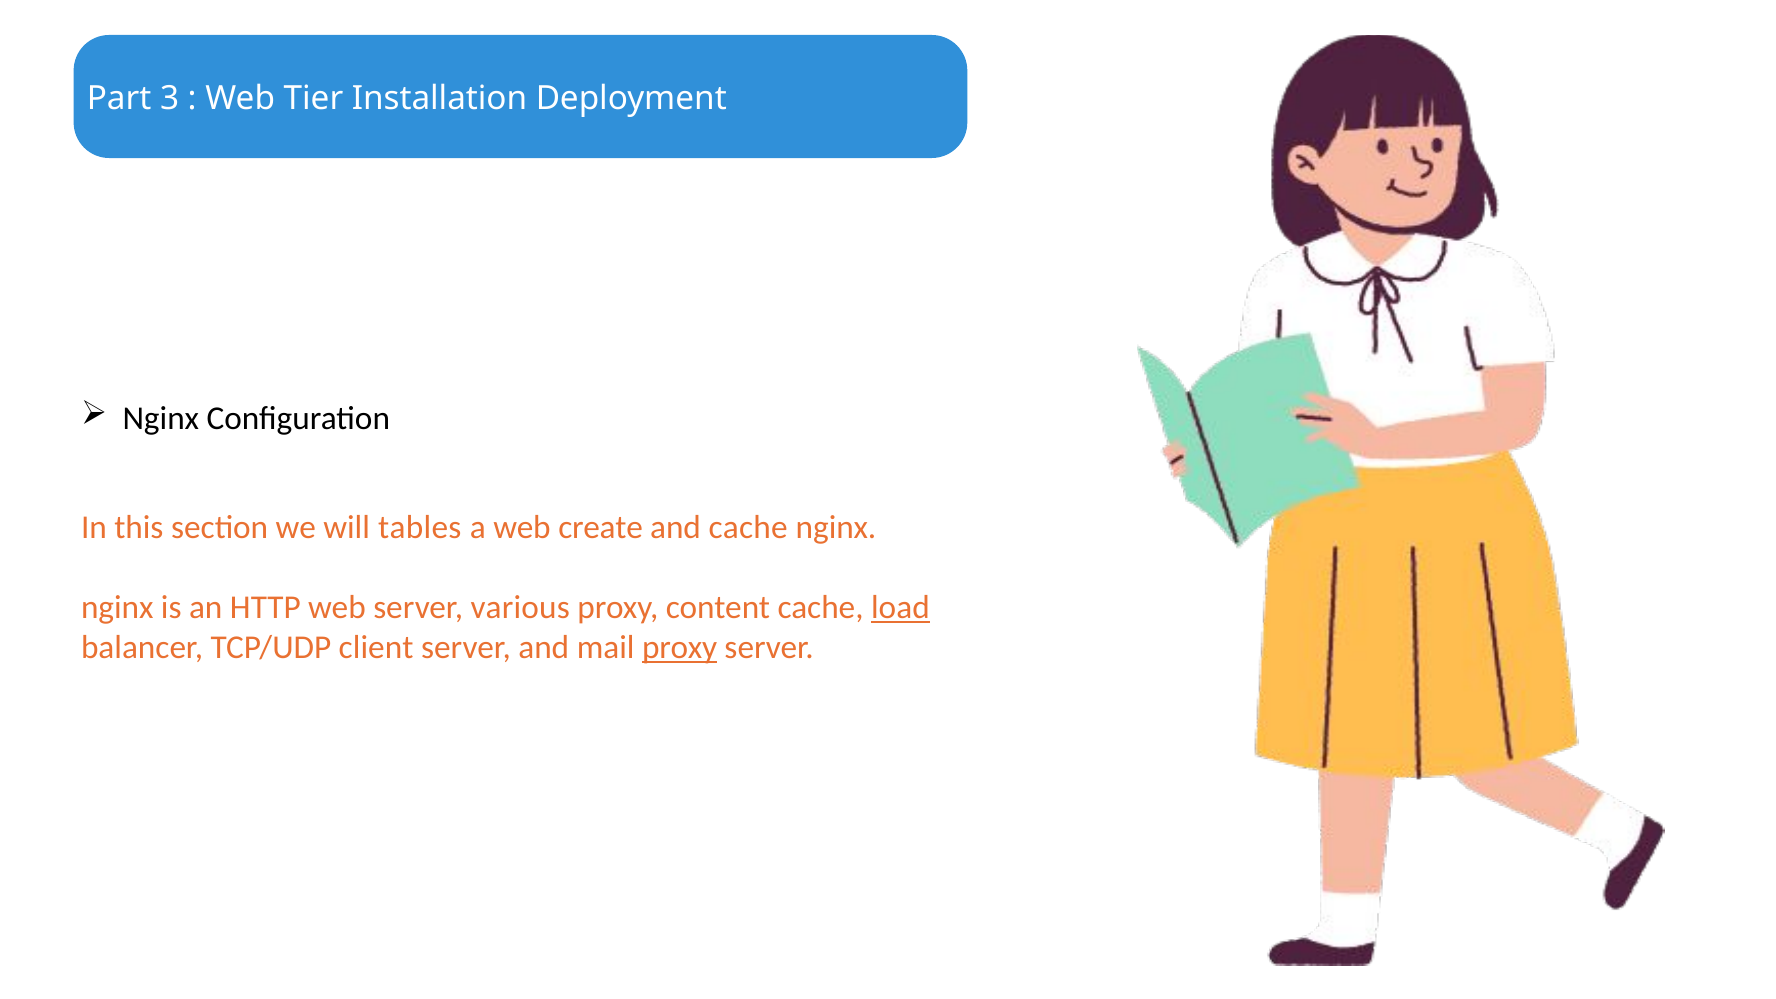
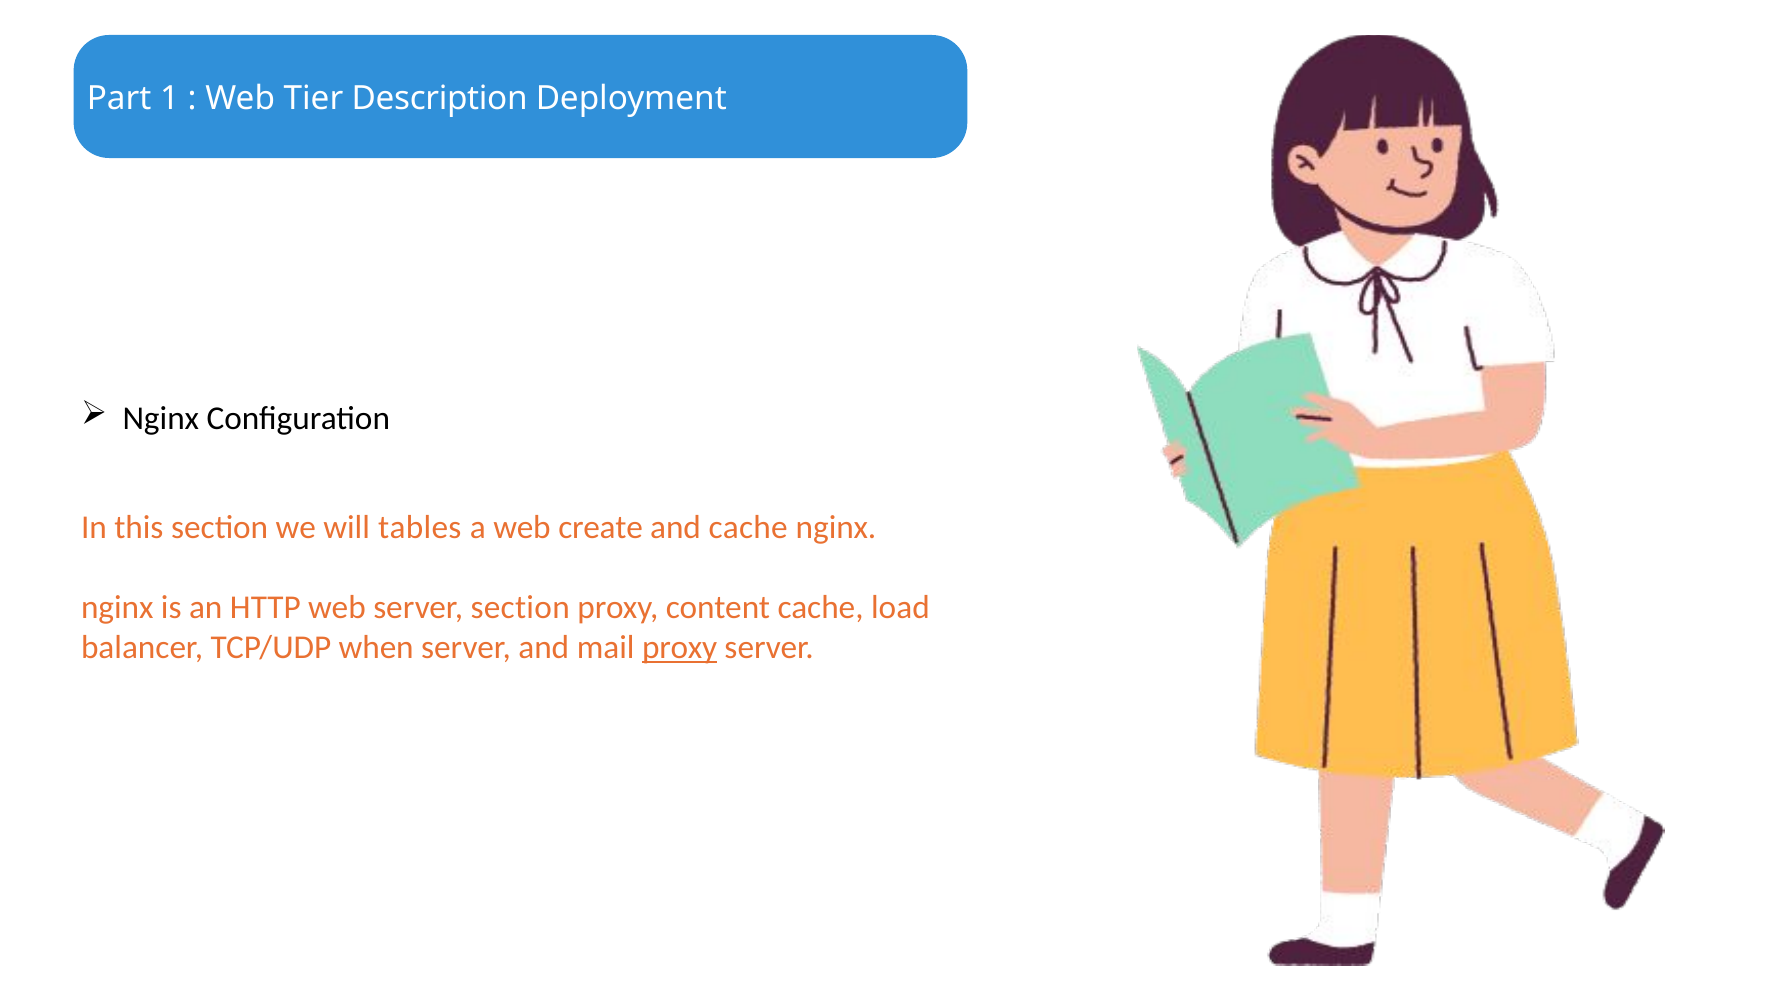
3: 3 -> 1 (170, 99)
Installation: Installation -> Description (440, 99)
server various: various -> section (520, 608)
load underline: present -> none (900, 608)
client: client -> when (376, 648)
